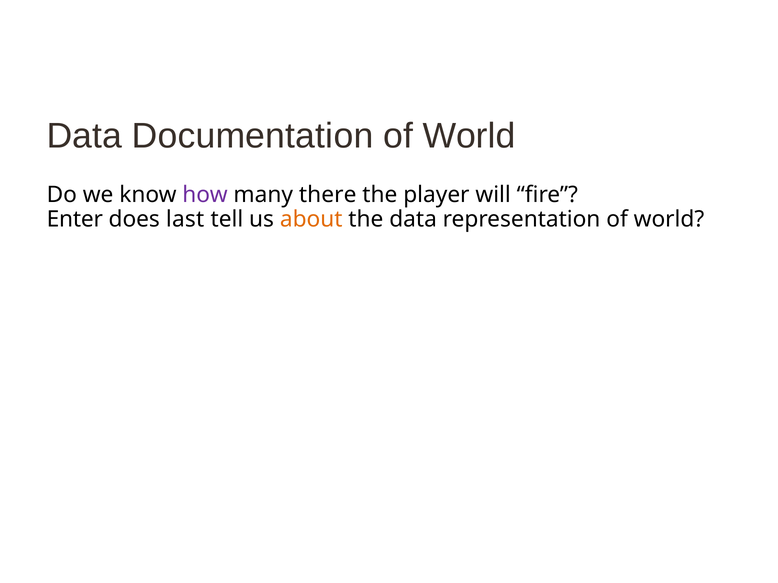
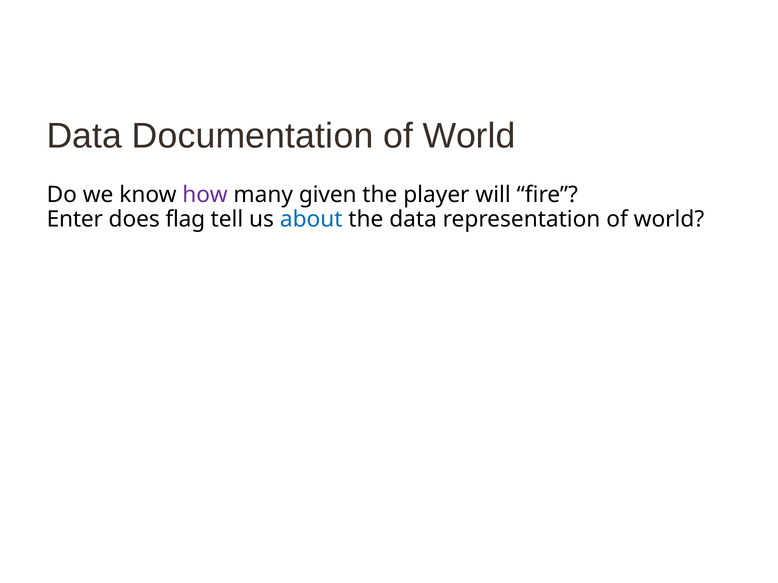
there: there -> given (328, 195)
last: last -> flag (185, 219)
about colour: orange -> blue (311, 219)
